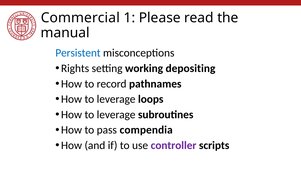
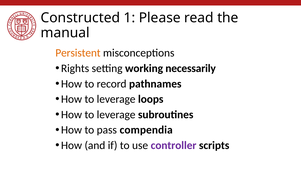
Commercial: Commercial -> Constructed (80, 18)
Persistent colour: blue -> orange (78, 53)
depositing: depositing -> necessarily (191, 68)
